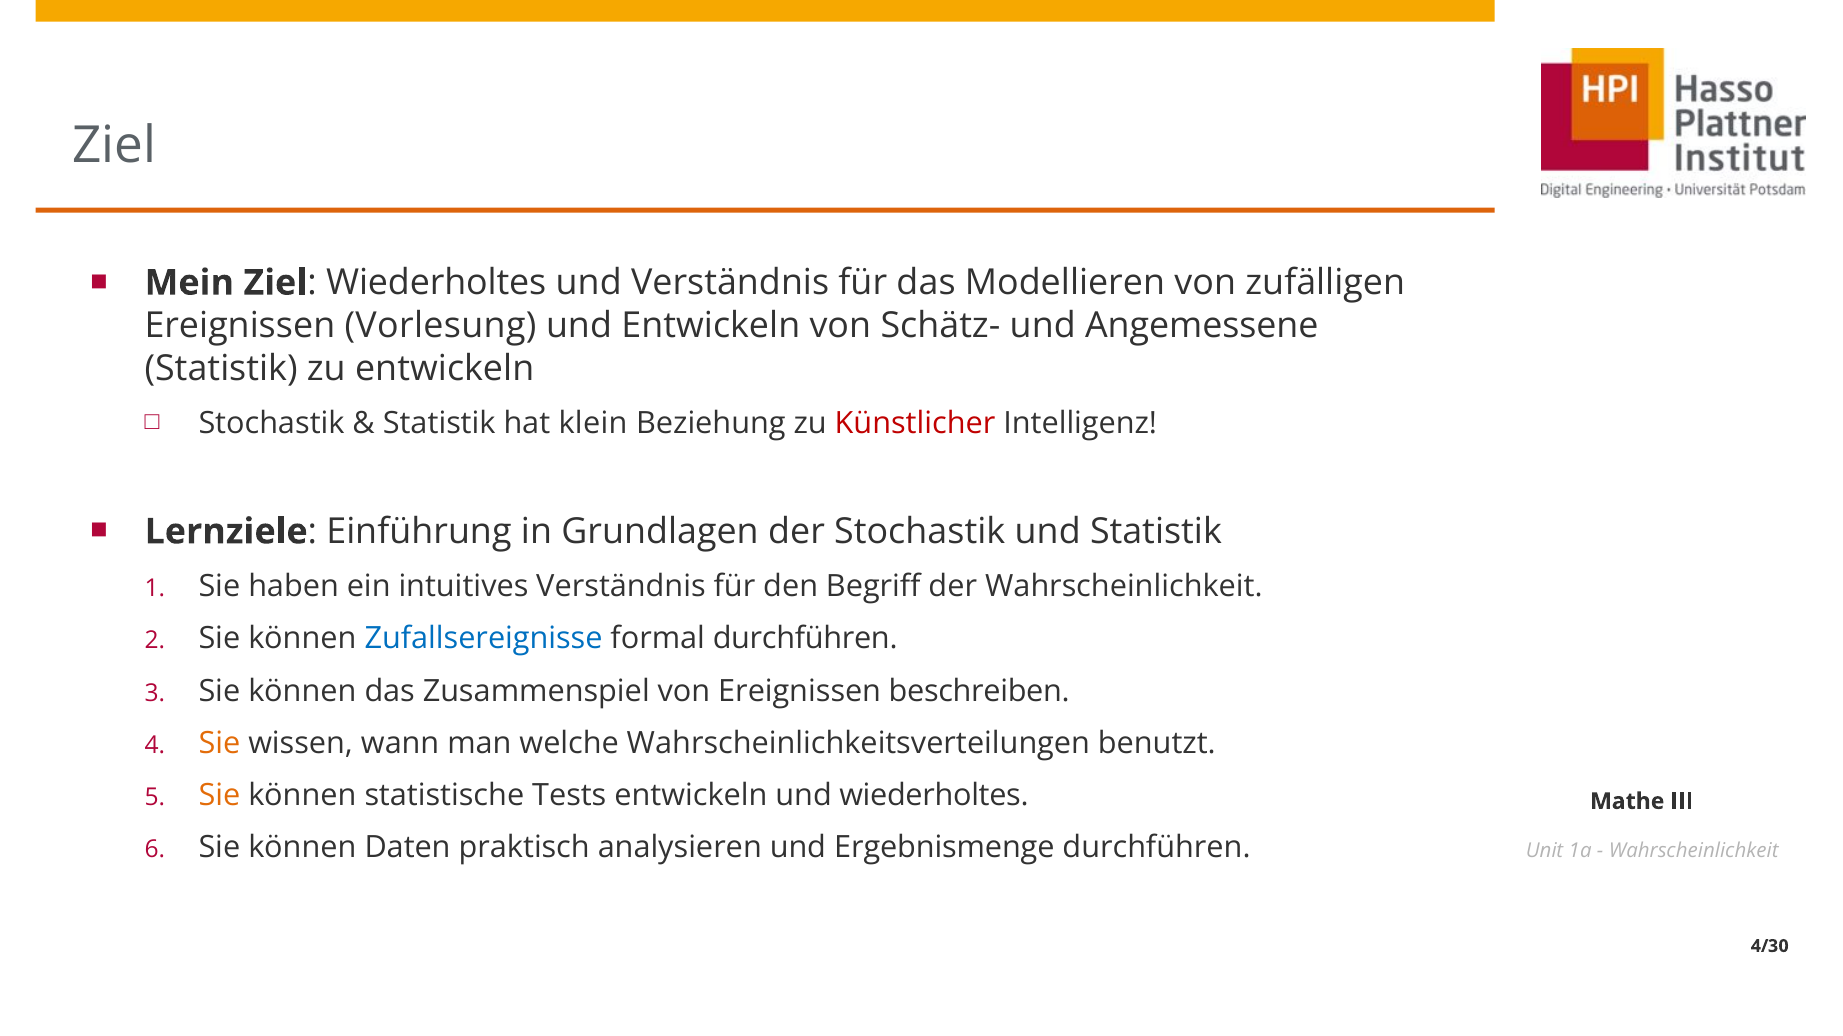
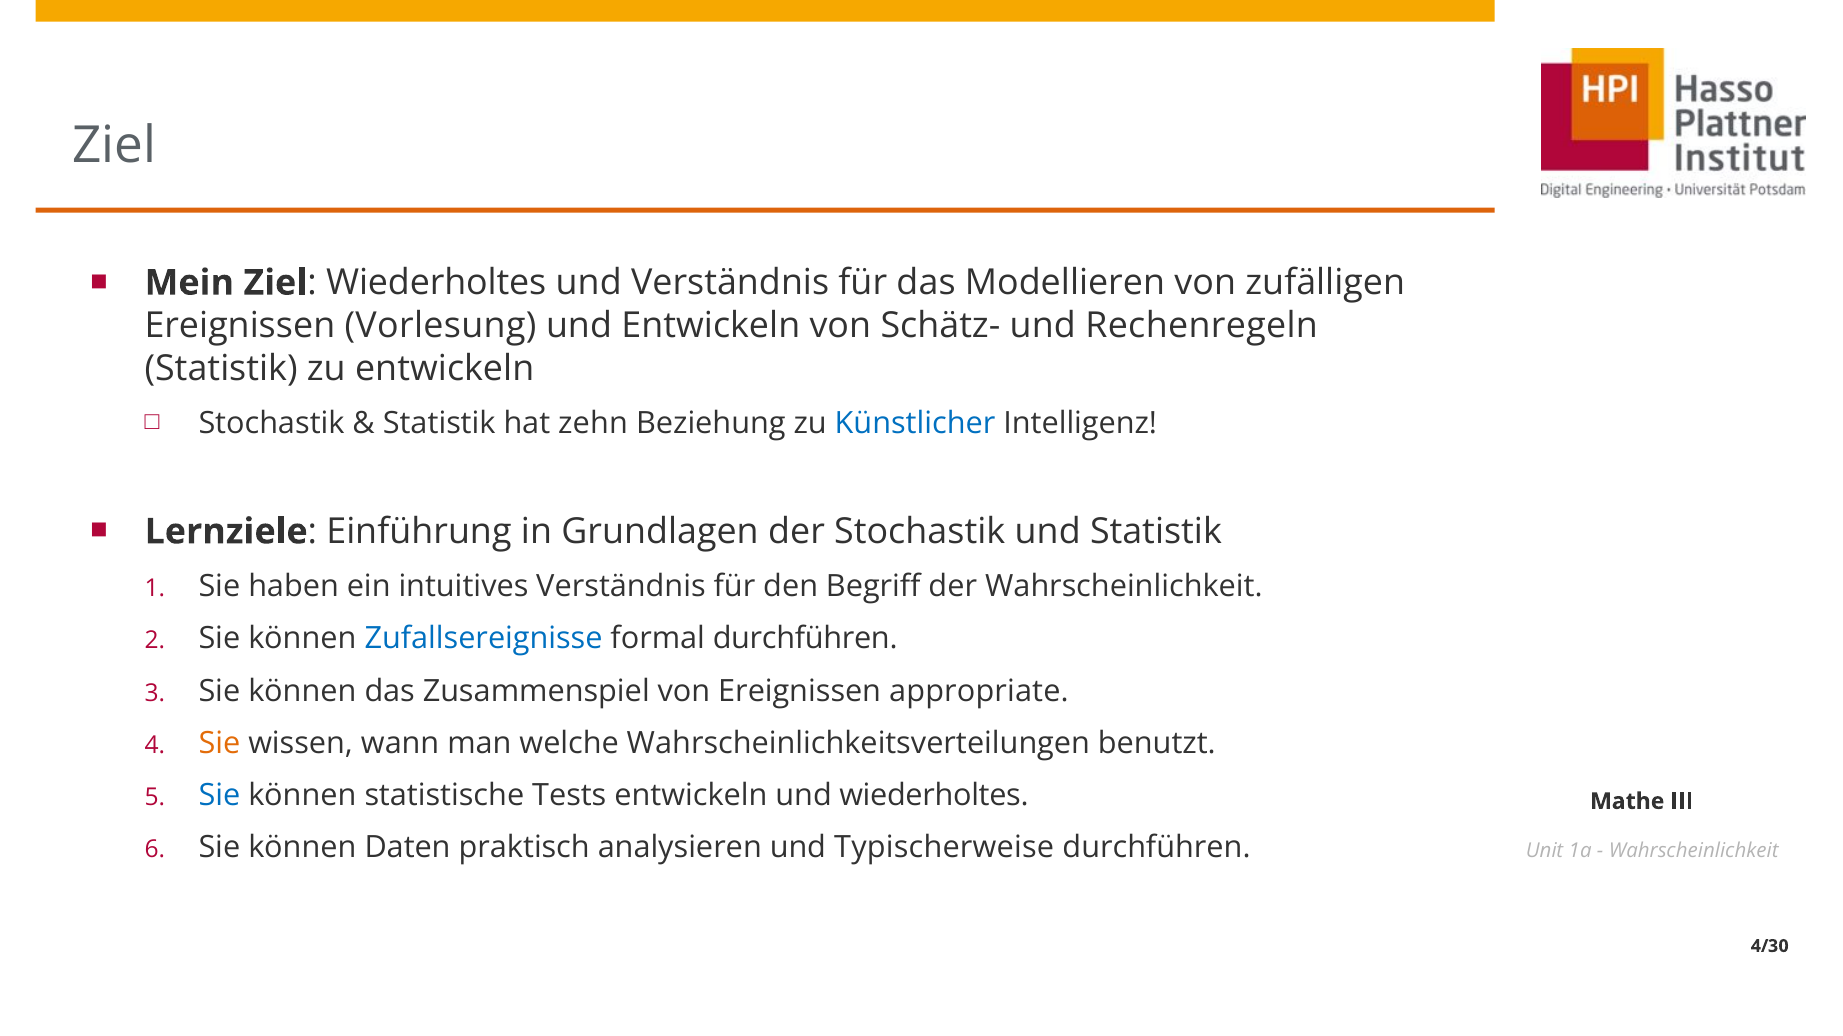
Angemessene: Angemessene -> Rechenregeln (1202, 326)
klein: klein -> zehn (593, 424)
Künstlicher colour: red -> blue (915, 424)
beschreiben: beschreiben -> appropriate (979, 691)
Sie colour: orange -> blue (219, 796)
Ergebnismenge: Ergebnismenge -> Typischerweise (944, 848)
